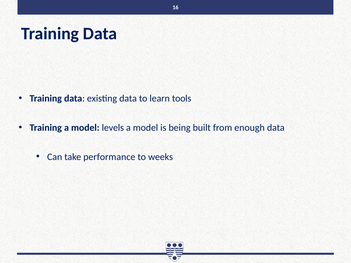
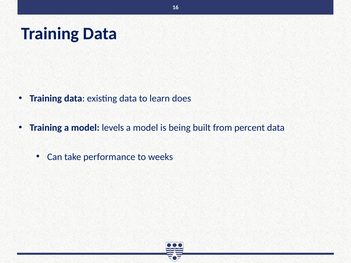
tools: tools -> does (182, 98)
enough: enough -> percent (250, 128)
